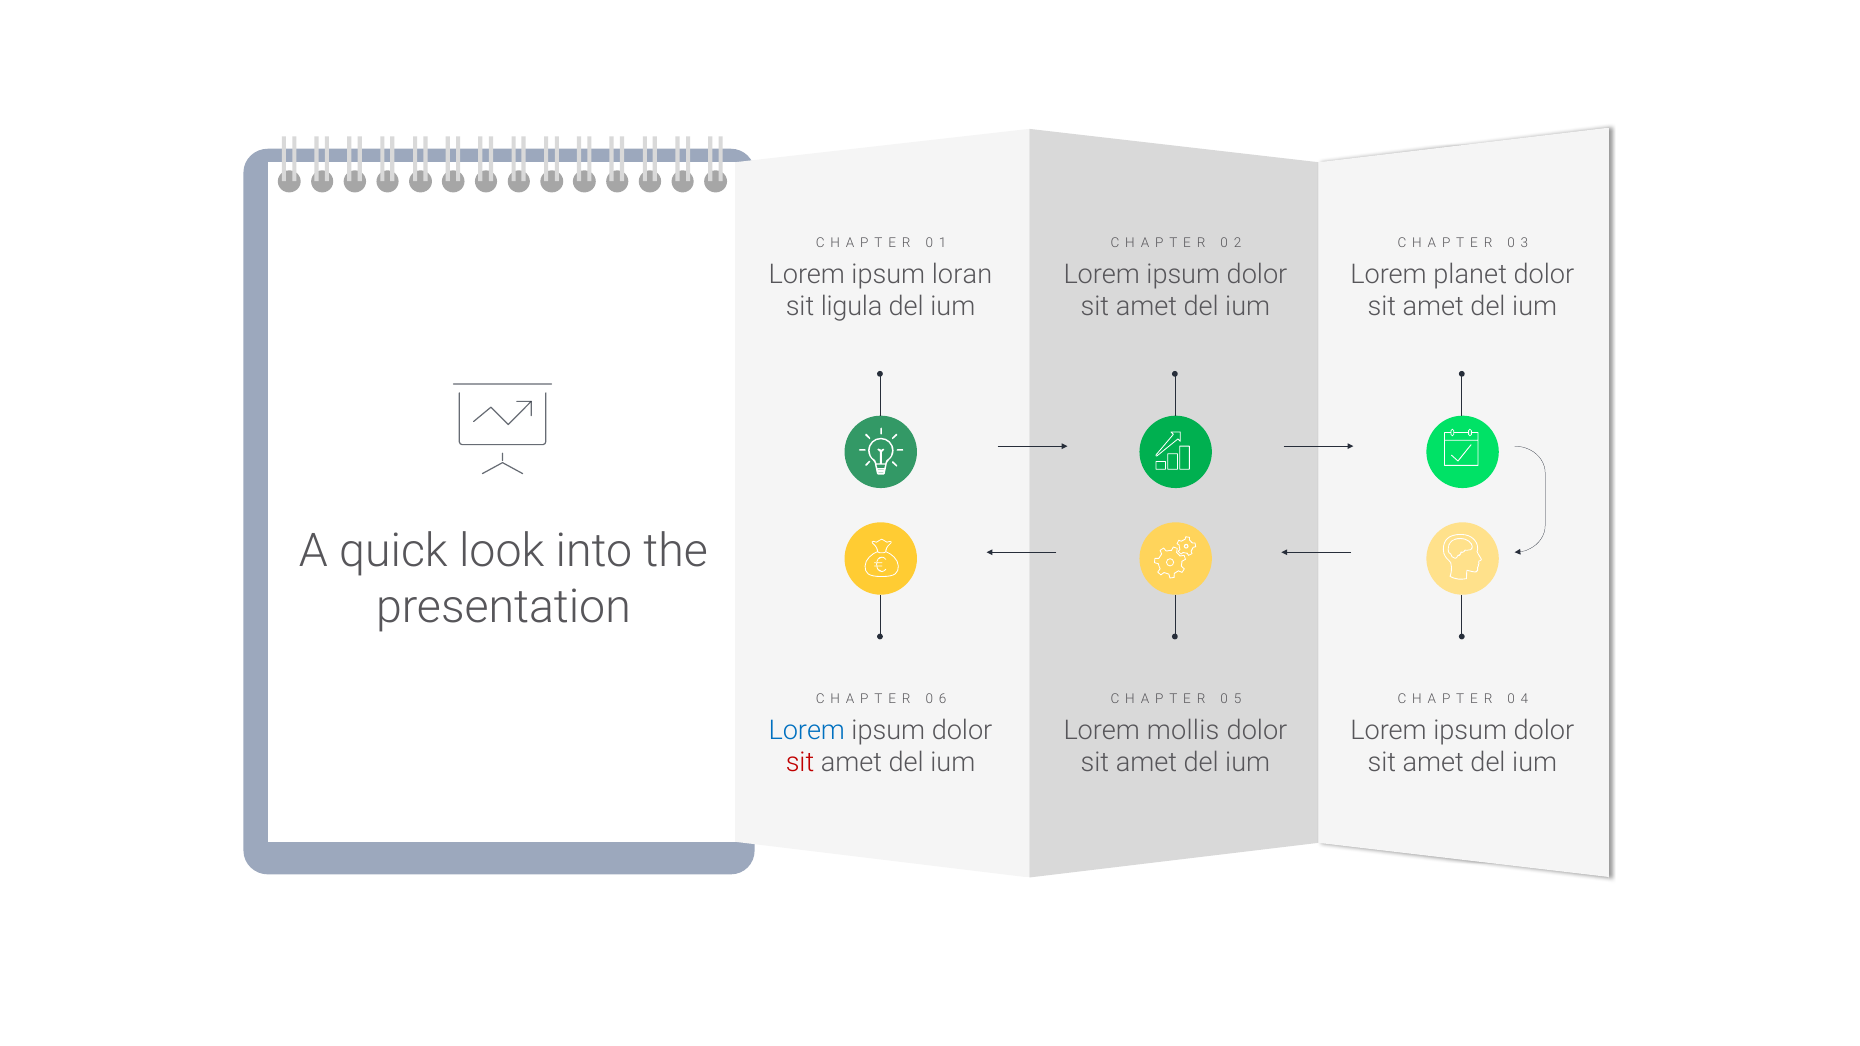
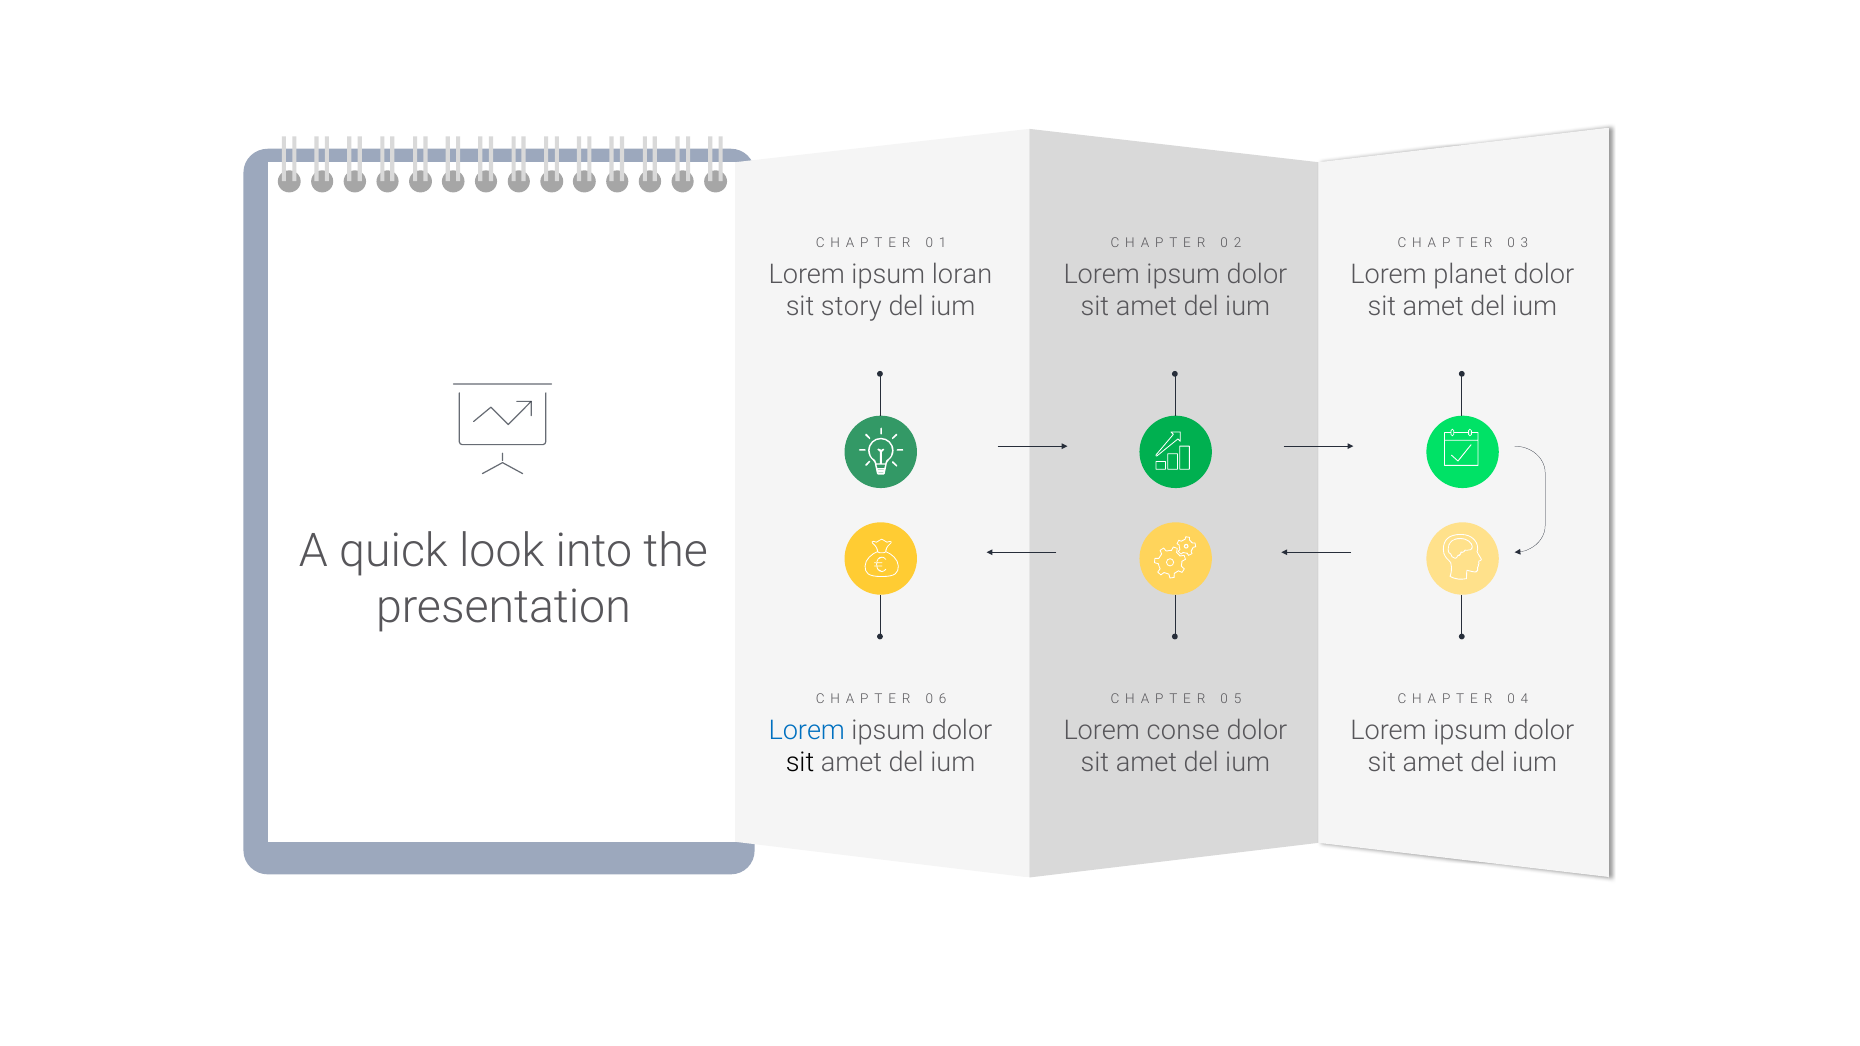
ligula: ligula -> story (851, 307)
mollis: mollis -> conse (1183, 731)
sit colour: red -> black (800, 763)
